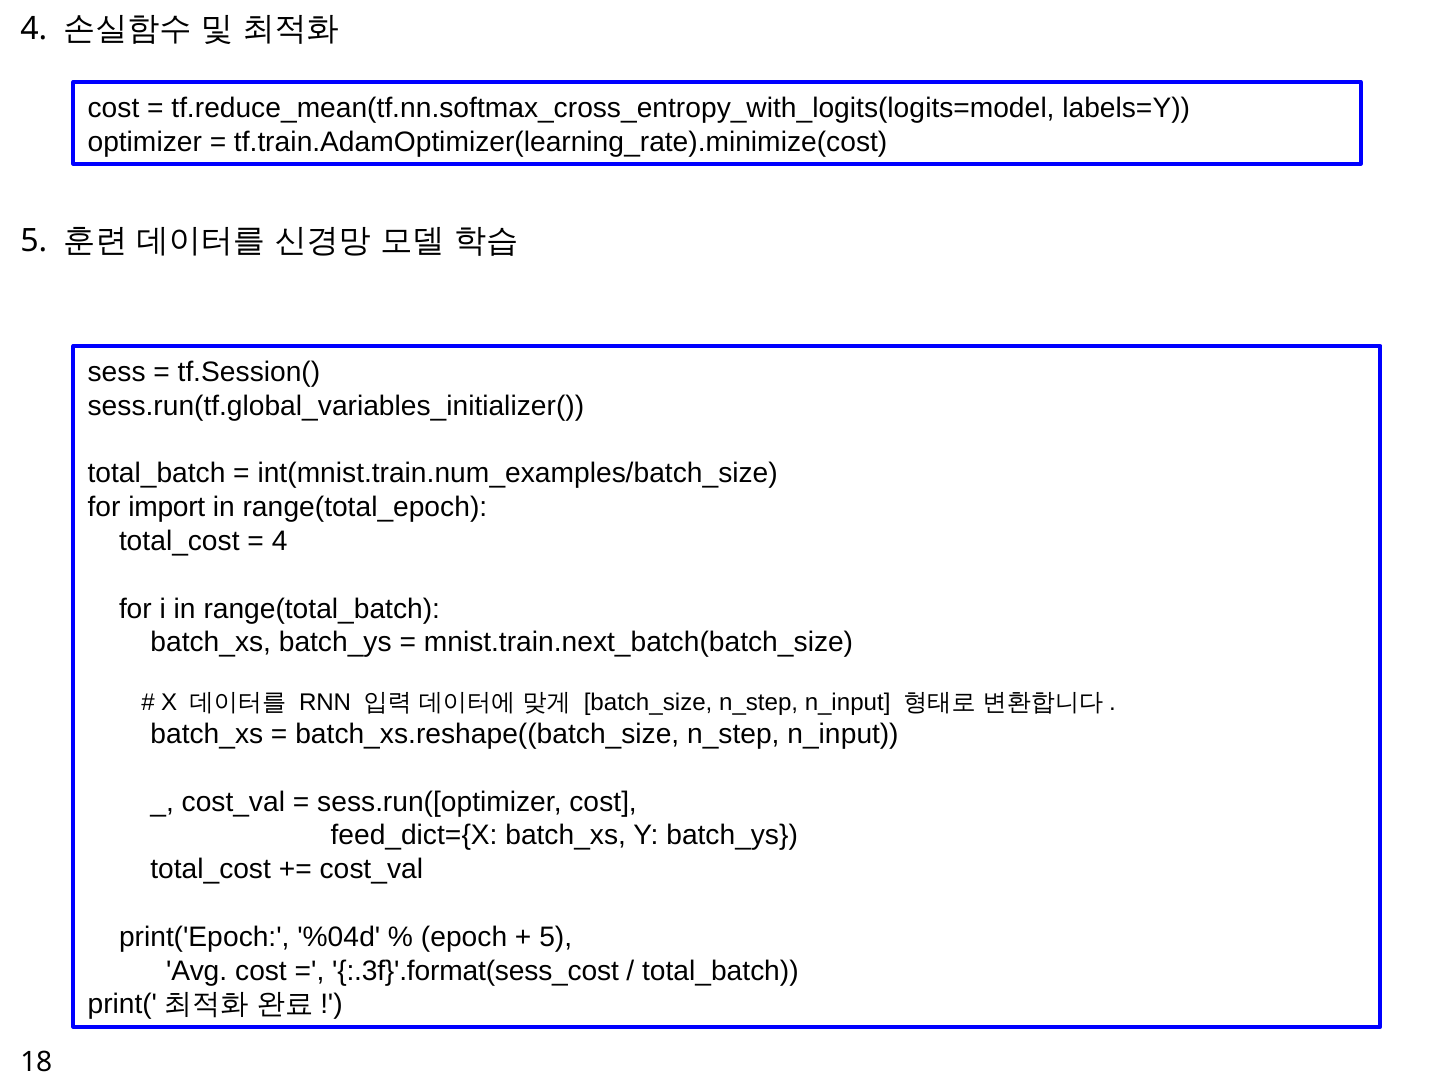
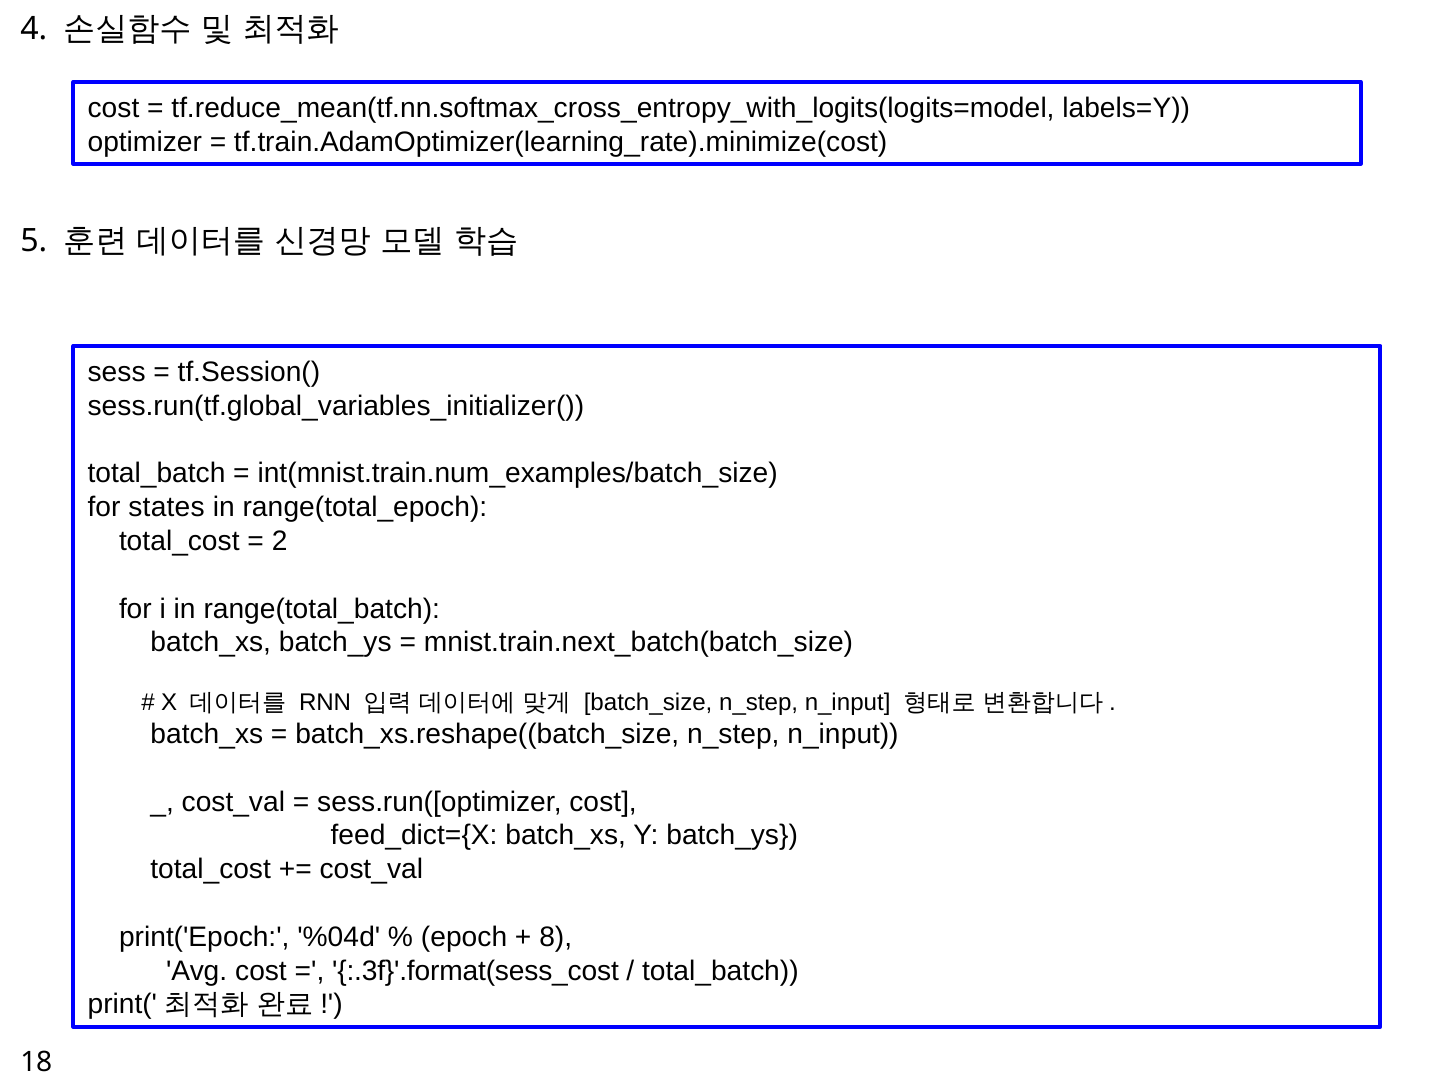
import: import -> states (167, 507)
4: 4 -> 2 (280, 541)
5: 5 -> 8 (556, 937)
